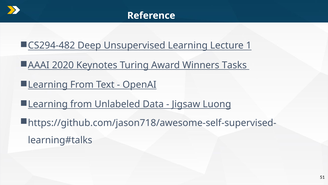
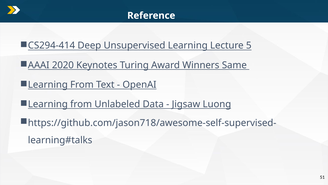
CS294-482: CS294-482 -> CS294-414 (52, 45)
1: 1 -> 5 (249, 45)
Tasks: Tasks -> Same (234, 65)
